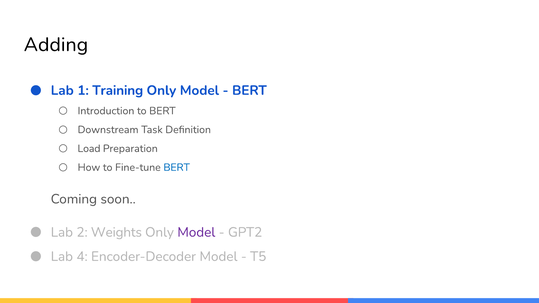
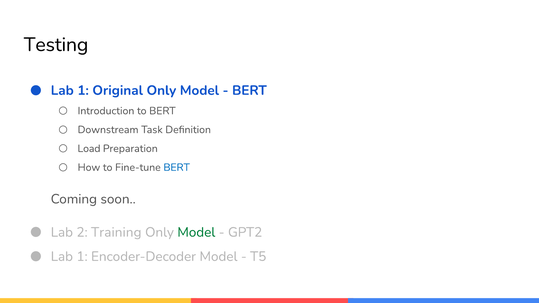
Adding: Adding -> Testing (56, 45)
Training: Training -> Original (118, 90)
Weights: Weights -> Training (116, 232)
Model colour: purple -> green (196, 232)
4: 4 -> 1 (82, 257)
